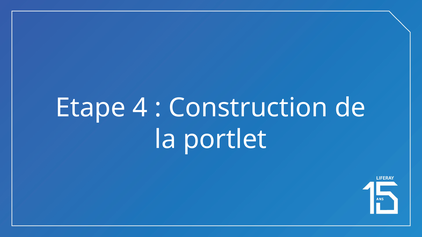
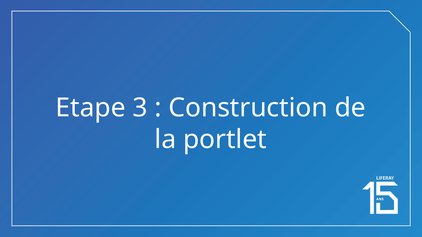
4: 4 -> 3 (140, 108)
